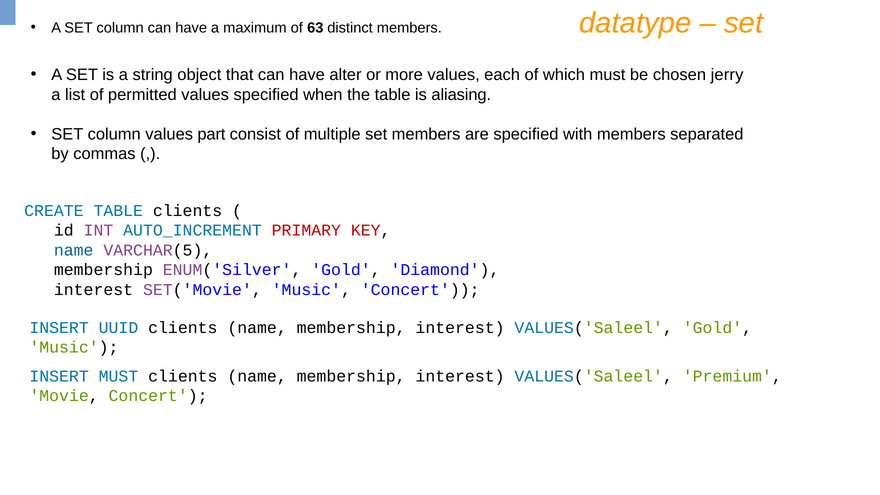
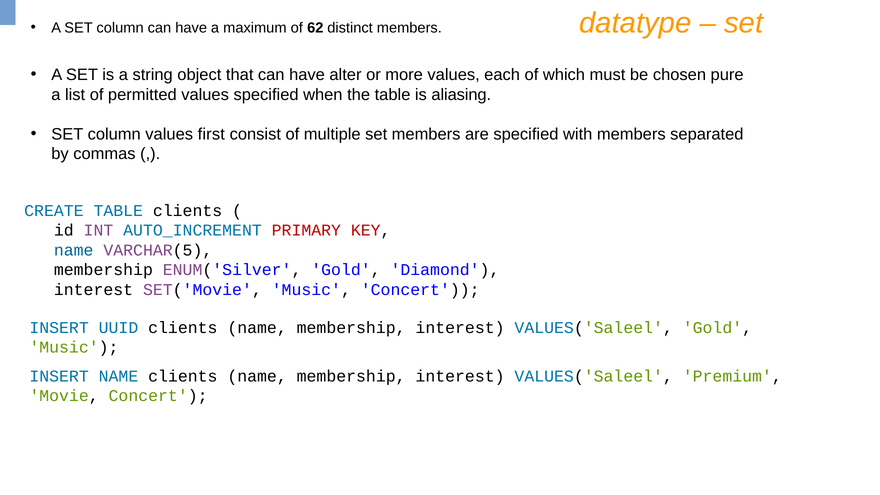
63: 63 -> 62 (315, 28)
jerry: jerry -> pure (727, 75)
part: part -> first (211, 134)
INSERT MUST: MUST -> NAME (118, 376)
